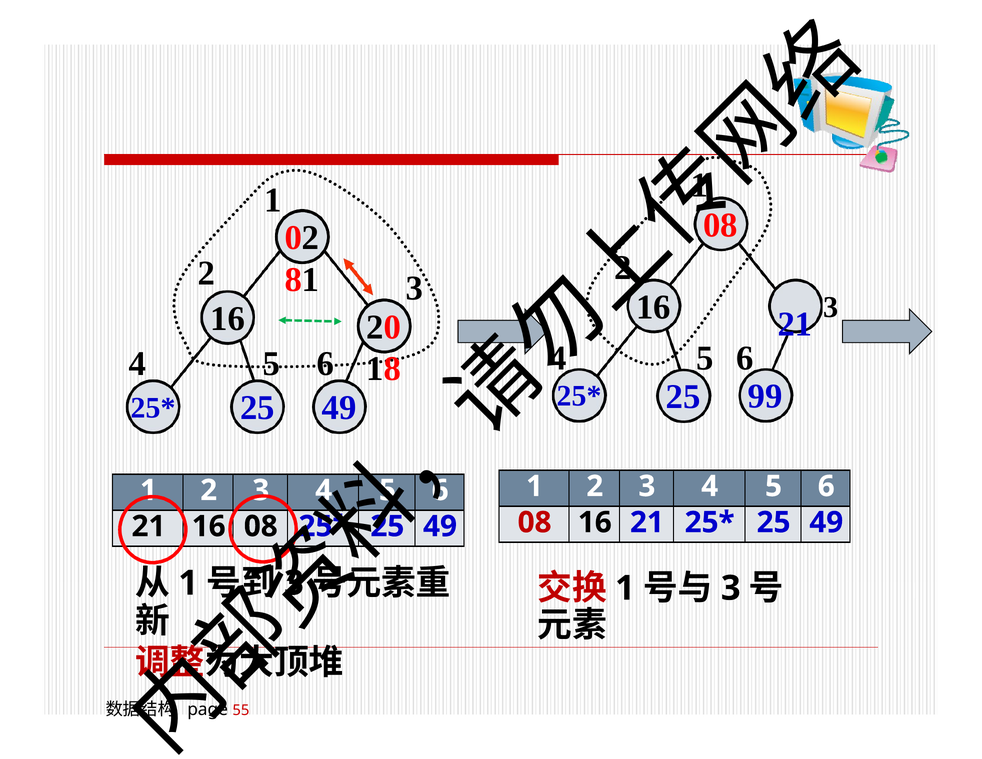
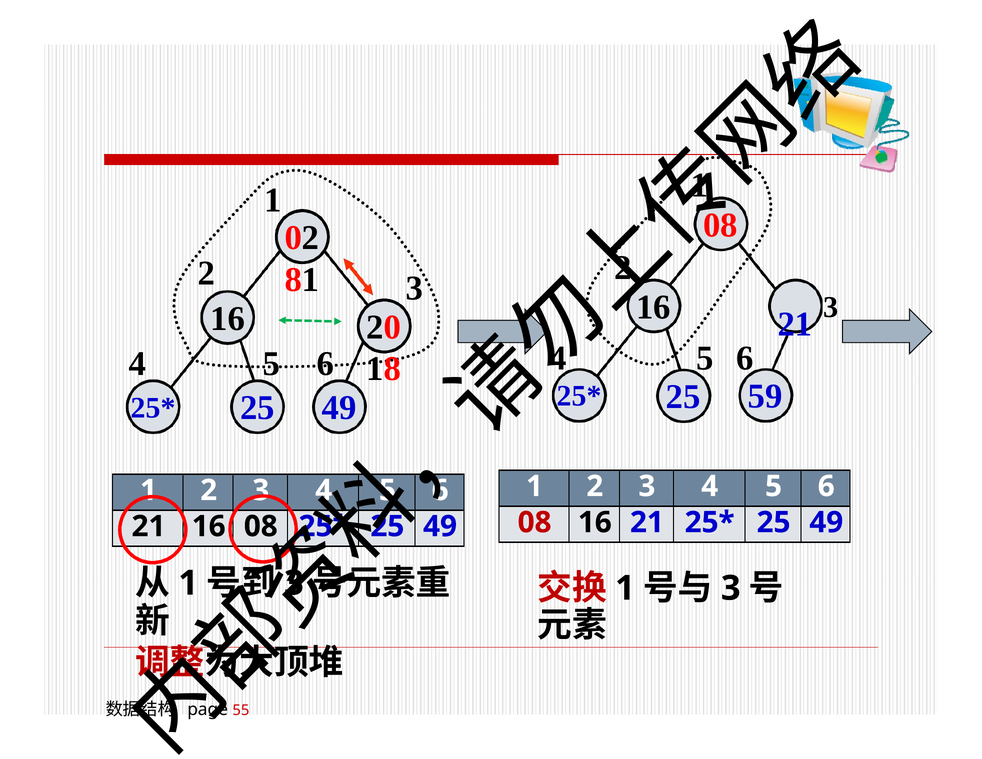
99: 99 -> 59 (765, 396)
